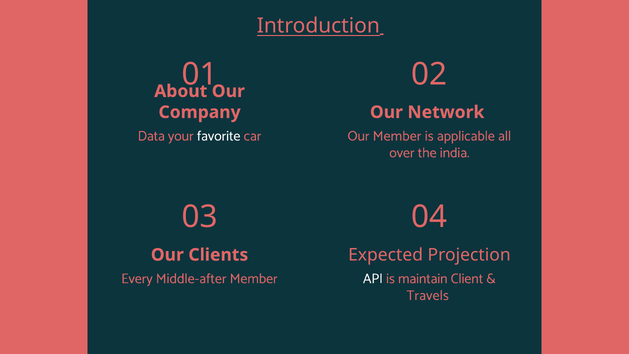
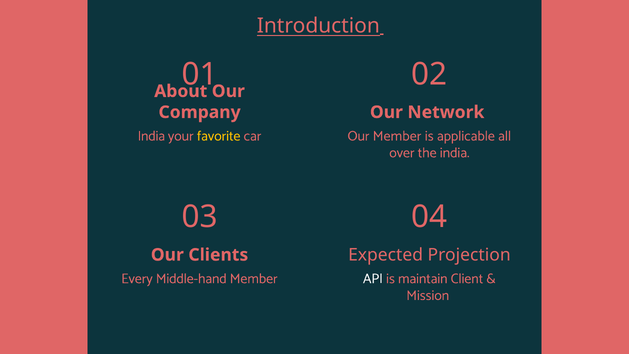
Data: Data -> India (151, 136)
favorite colour: white -> yellow (219, 136)
Middle-after: Middle-after -> Middle-hand (191, 278)
Travels: Travels -> Mission (428, 295)
